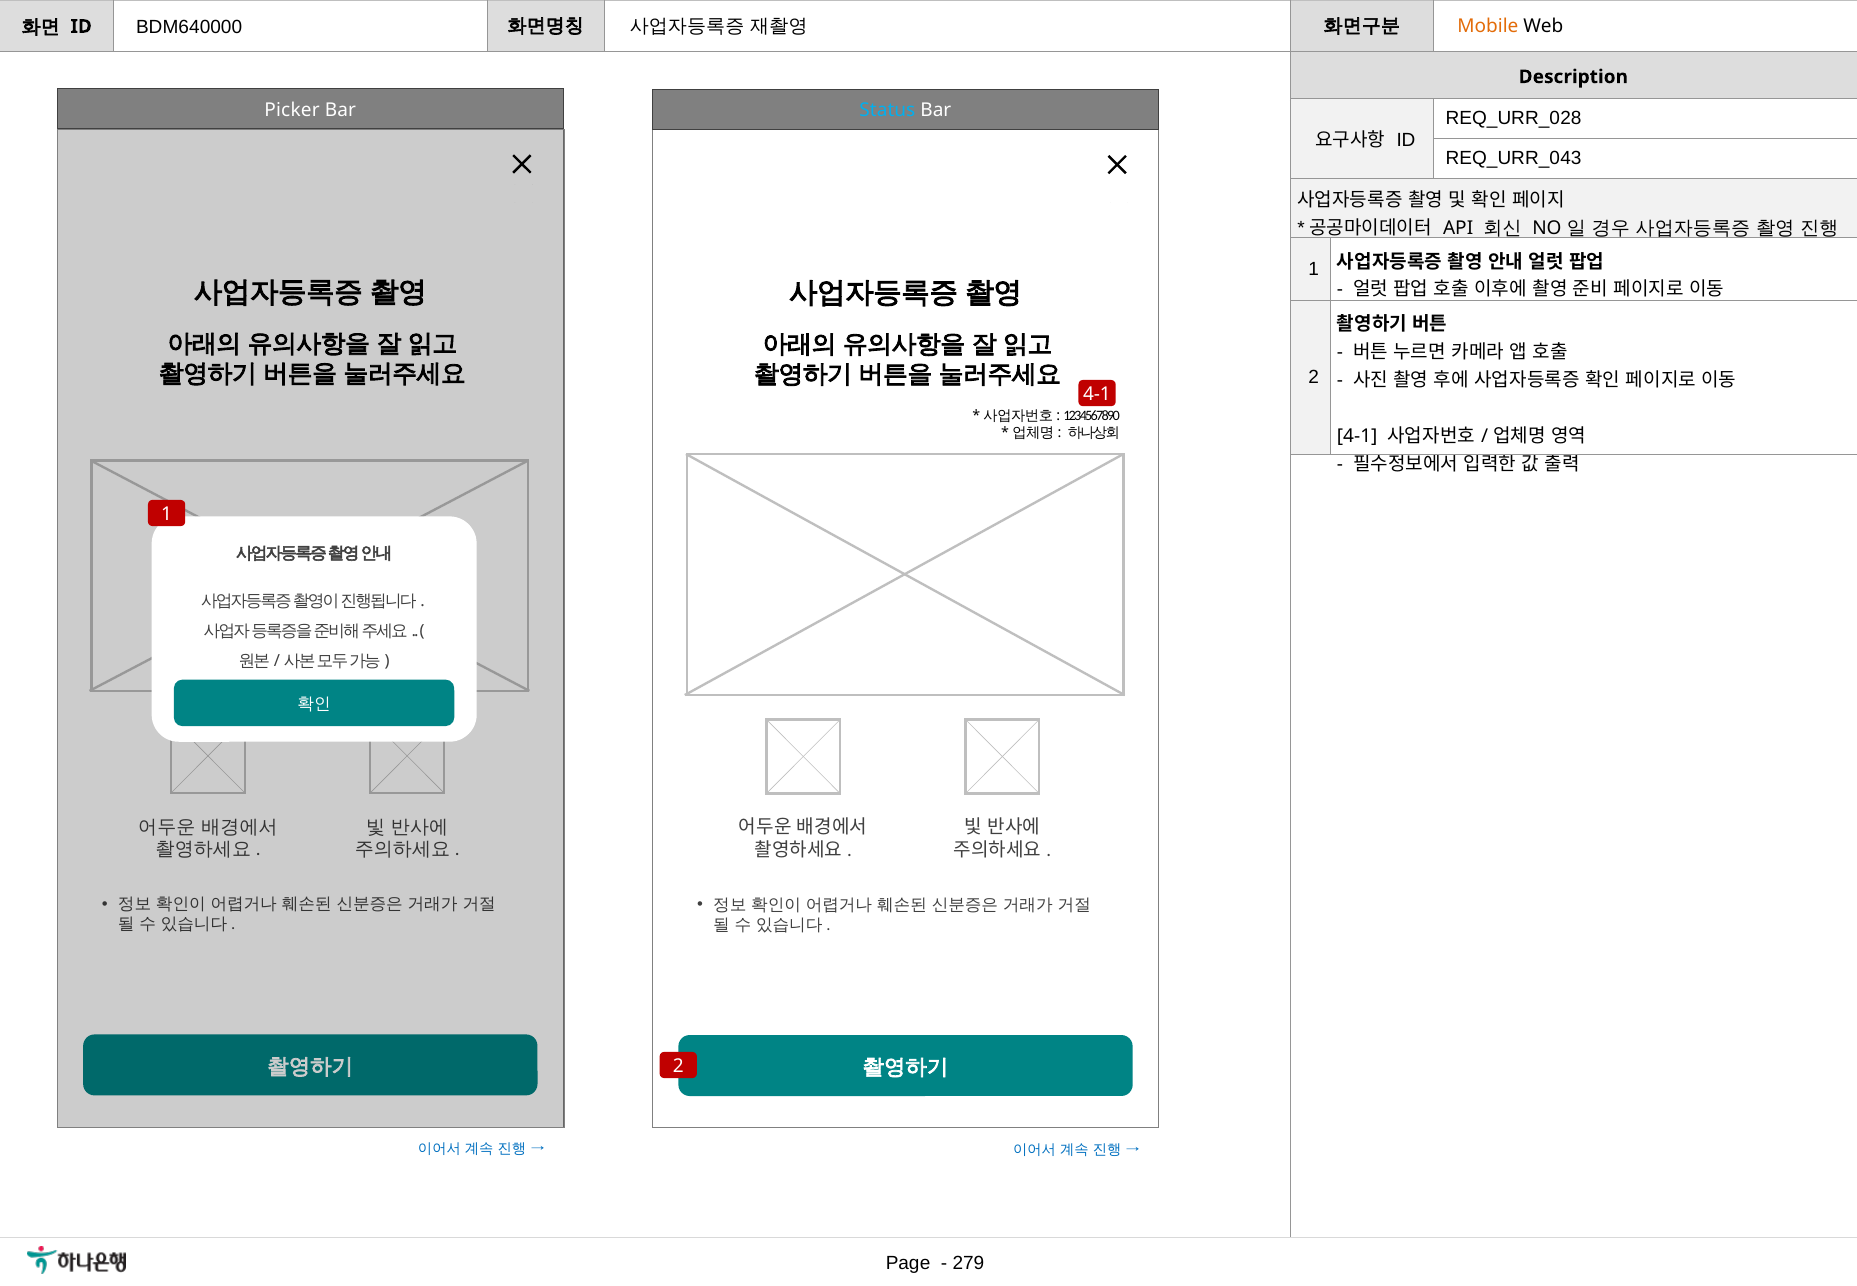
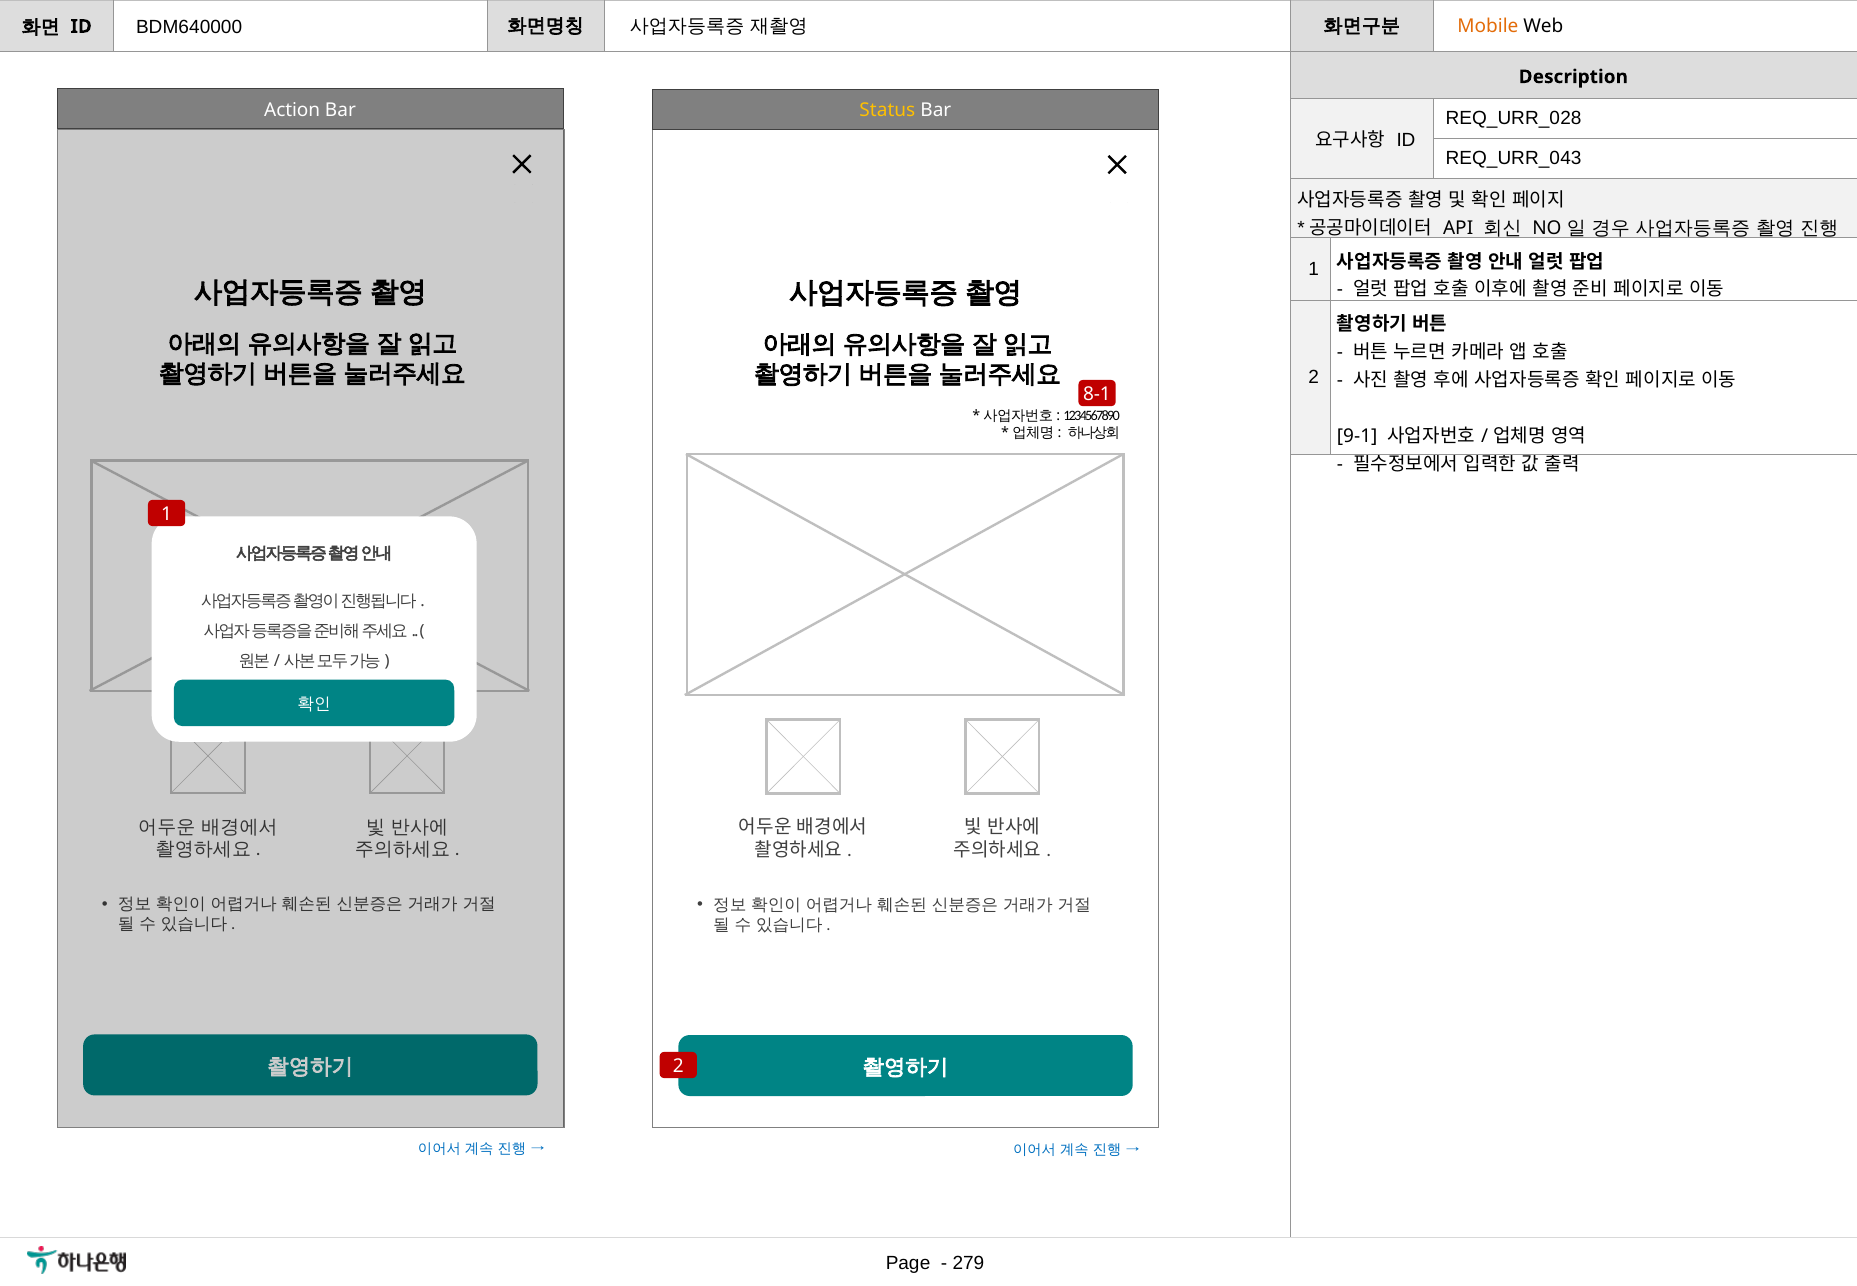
Picker: Picker -> Action (292, 110)
Status colour: light blue -> yellow (887, 111)
4-1: 4-1 -> 8-1 (1097, 394)
4-1: 4-1 -> 9-1 (1357, 436)
